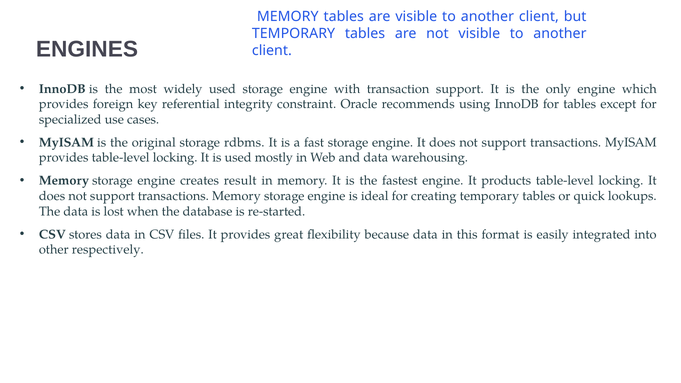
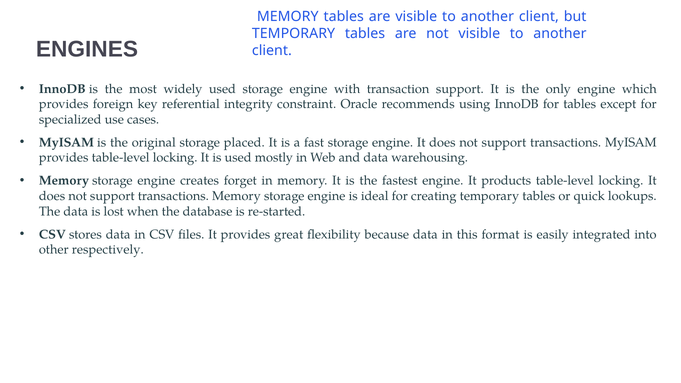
rdbms: rdbms -> placed (244, 142)
result: result -> forget (240, 181)
